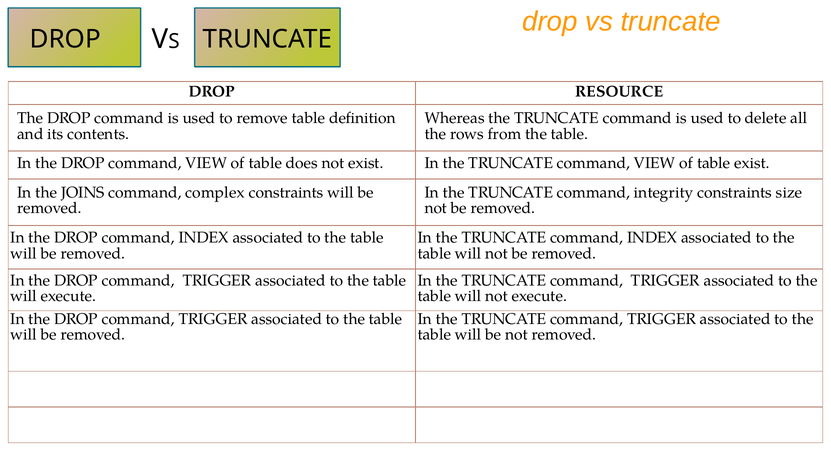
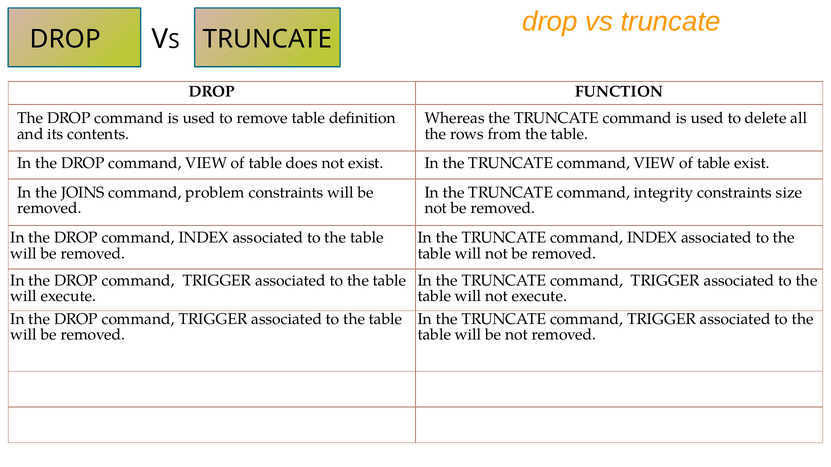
RESOURCE: RESOURCE -> FUNCTION (619, 92)
complex: complex -> problem (215, 193)
